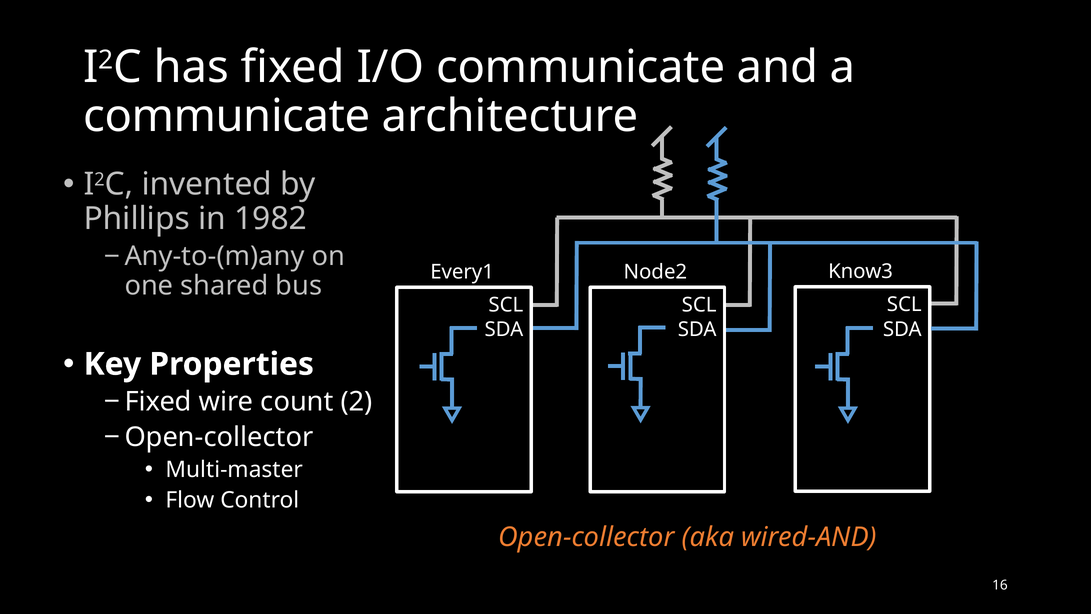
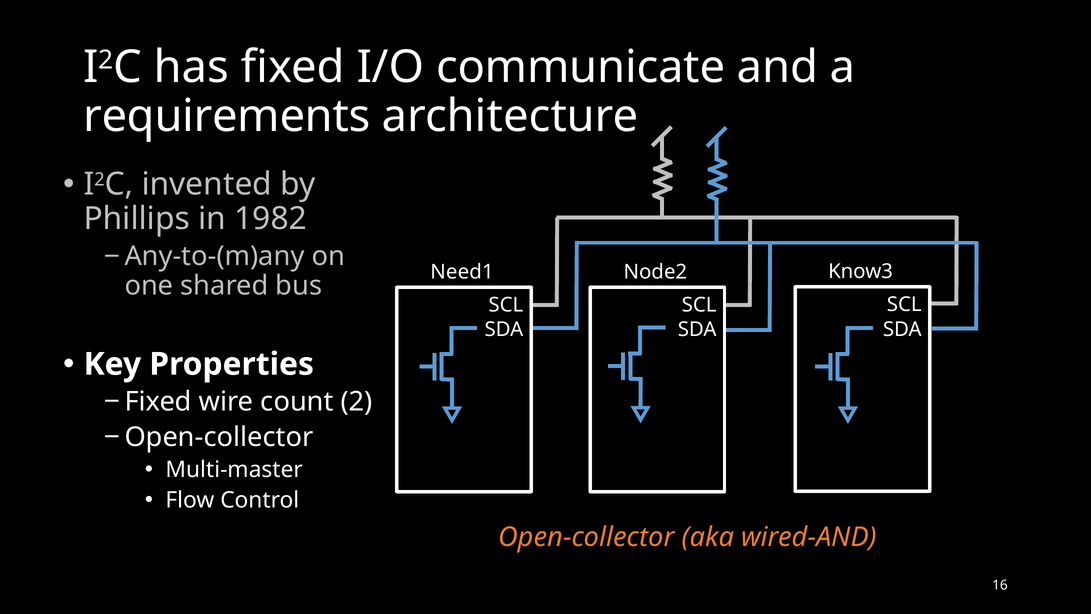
communicate: communicate -> requirements (227, 116)
Every1: Every1 -> Need1 (462, 272)
